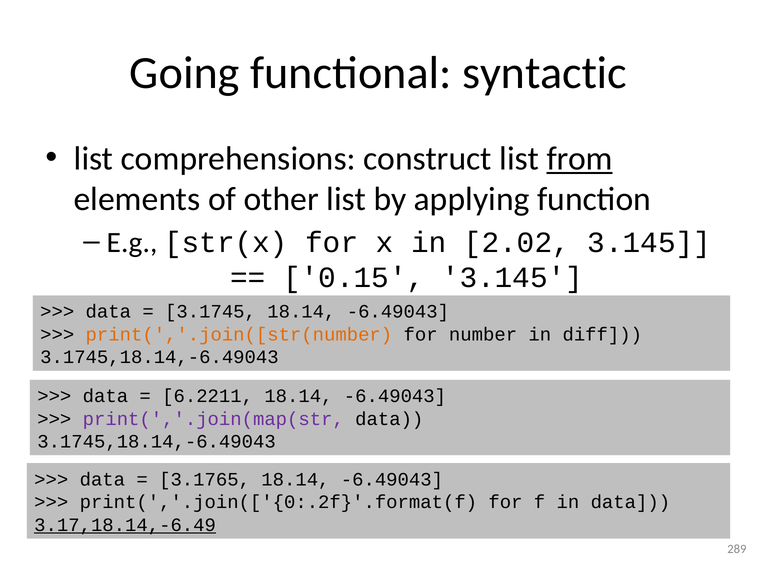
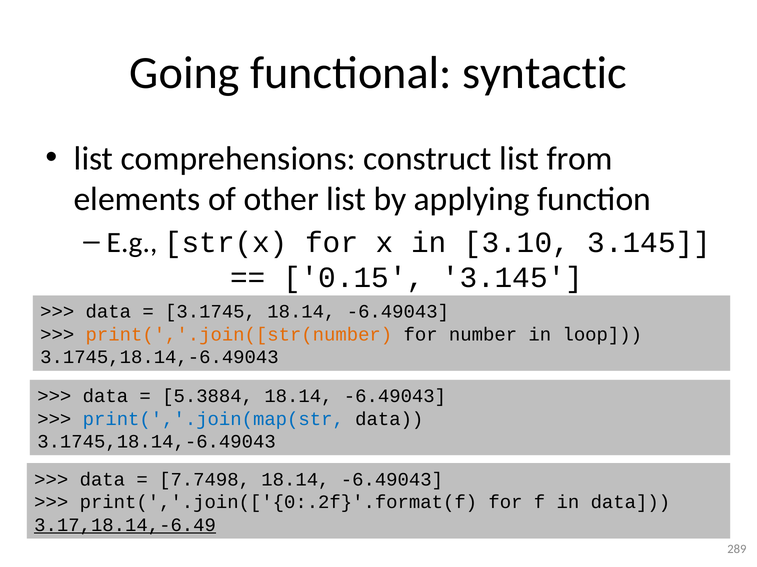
from underline: present -> none (580, 159)
2.02: 2.02 -> 3.10 (517, 243)
diff: diff -> loop (602, 335)
6.2211: 6.2211 -> 5.3884 (208, 397)
print(','.join(map(str colour: purple -> blue (213, 419)
3.1765: 3.1765 -> 7.7498 (205, 480)
